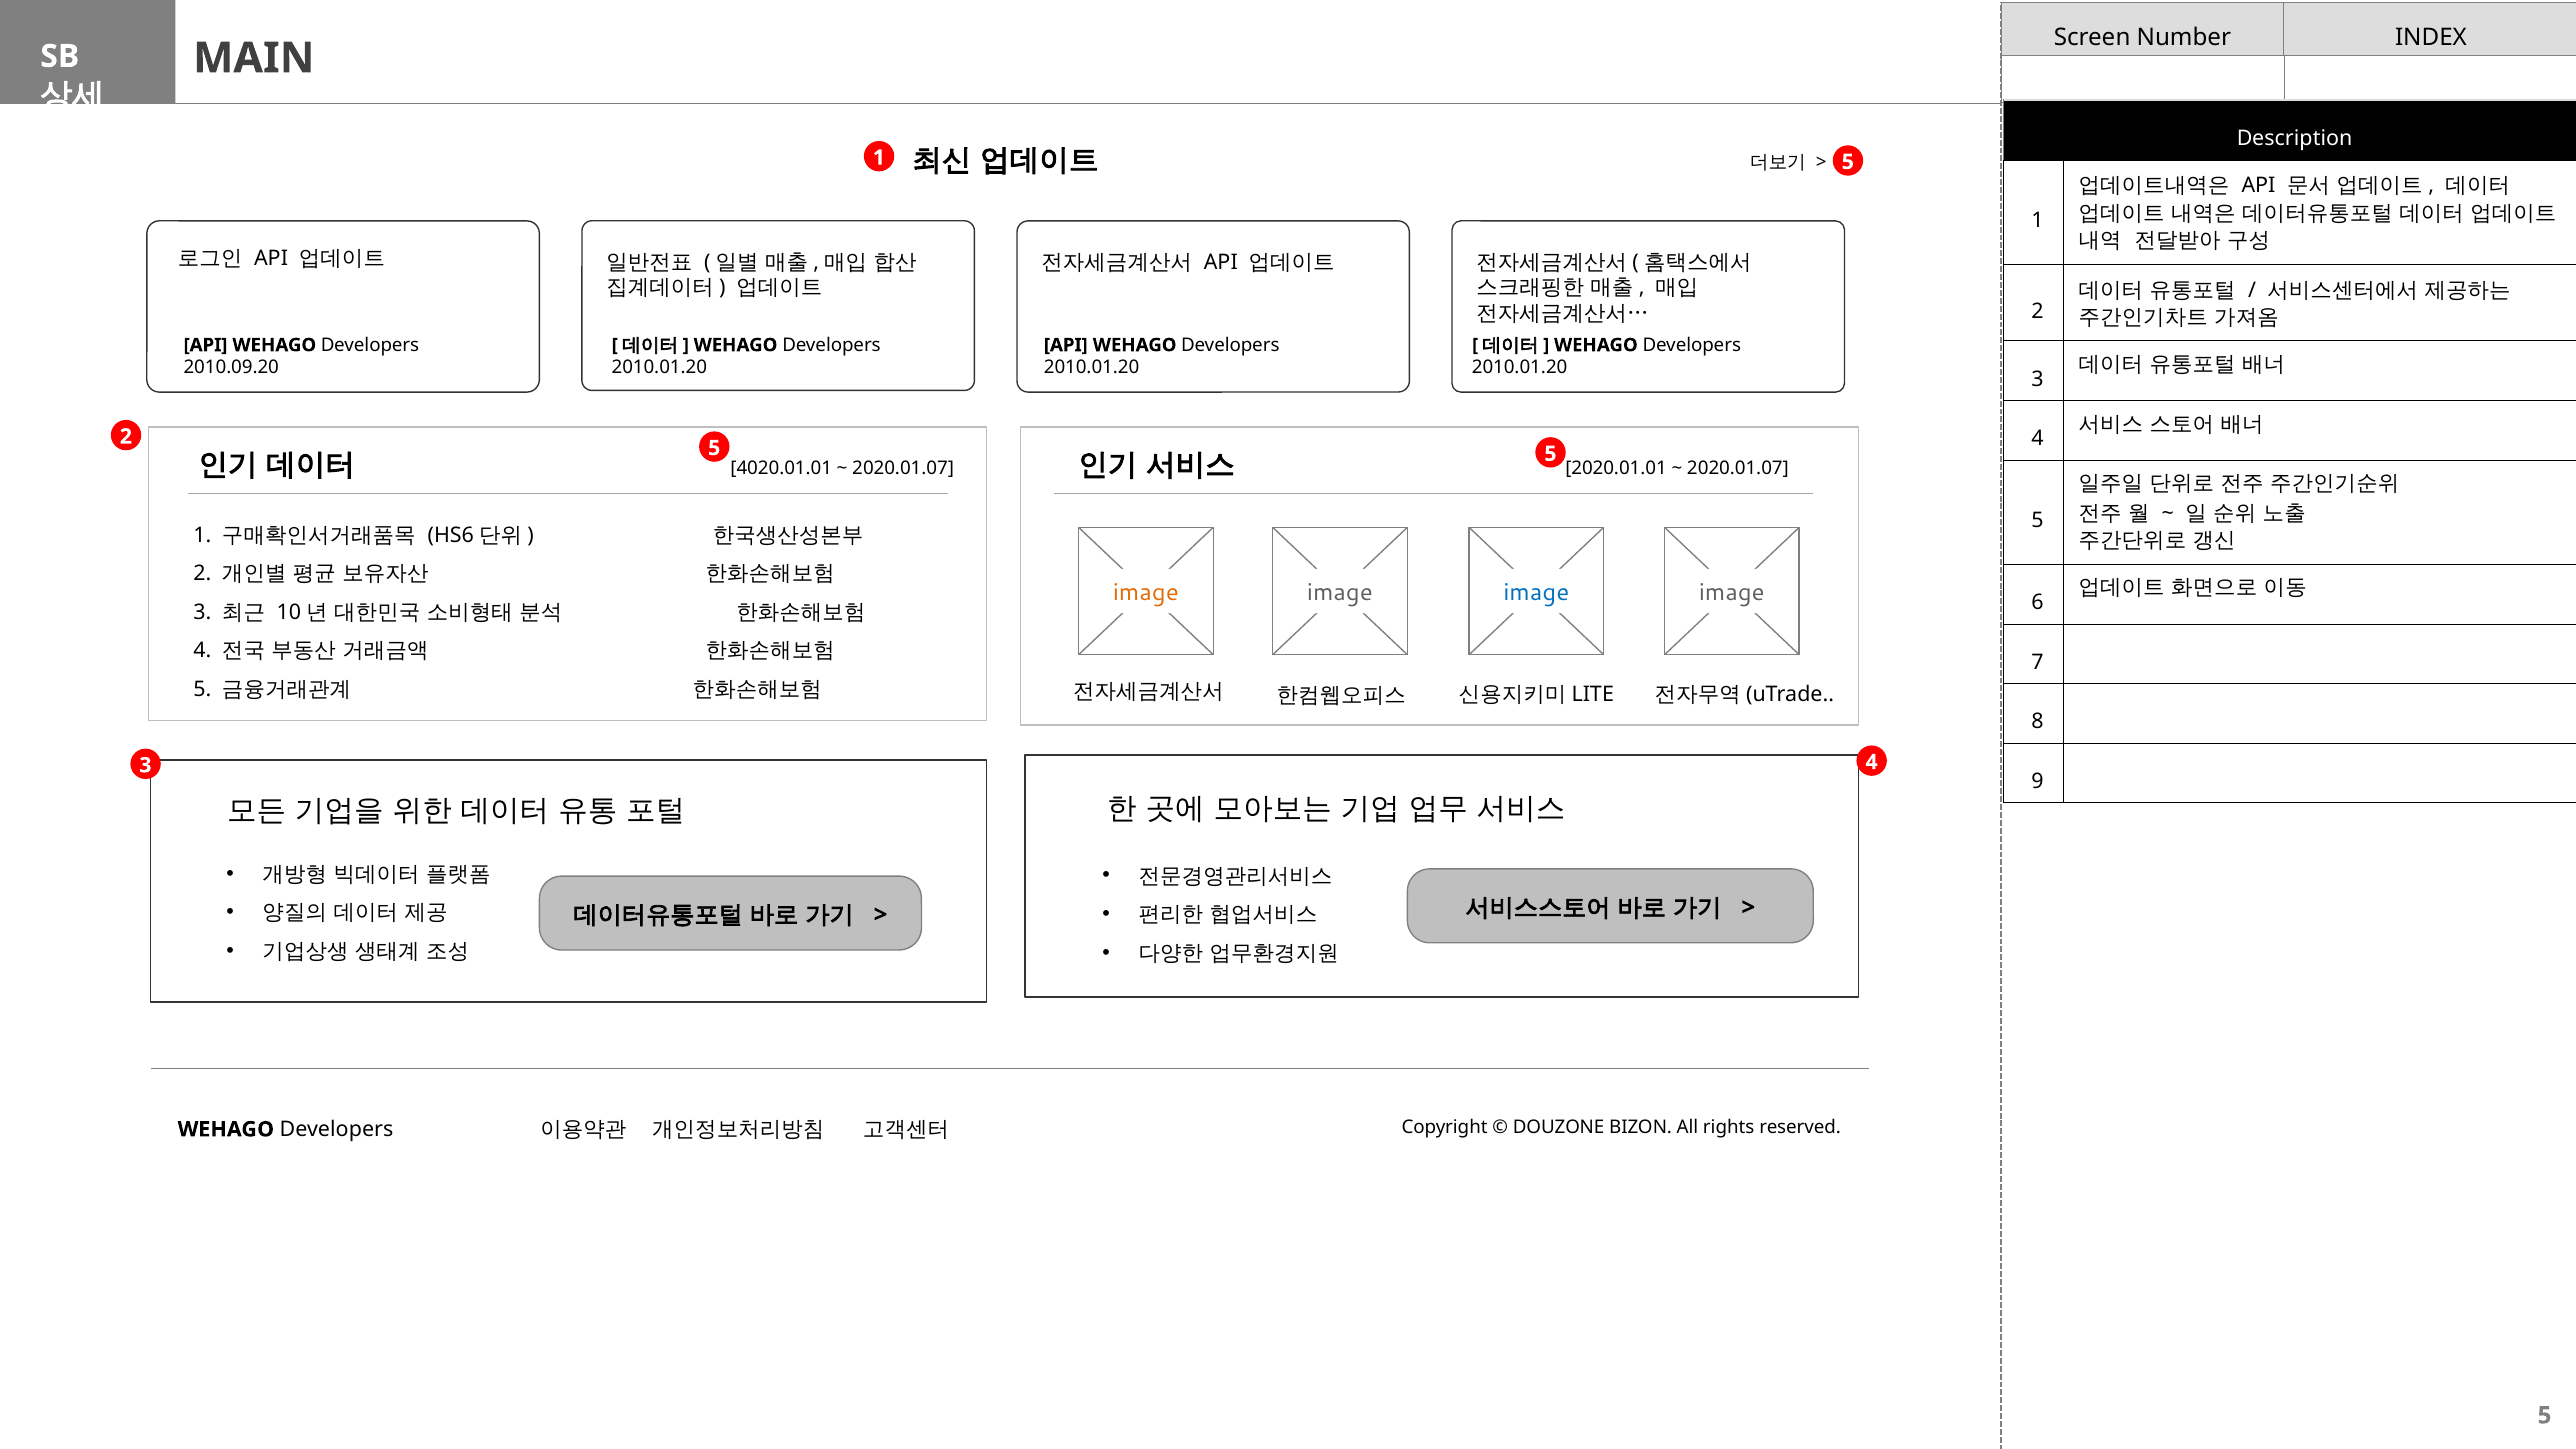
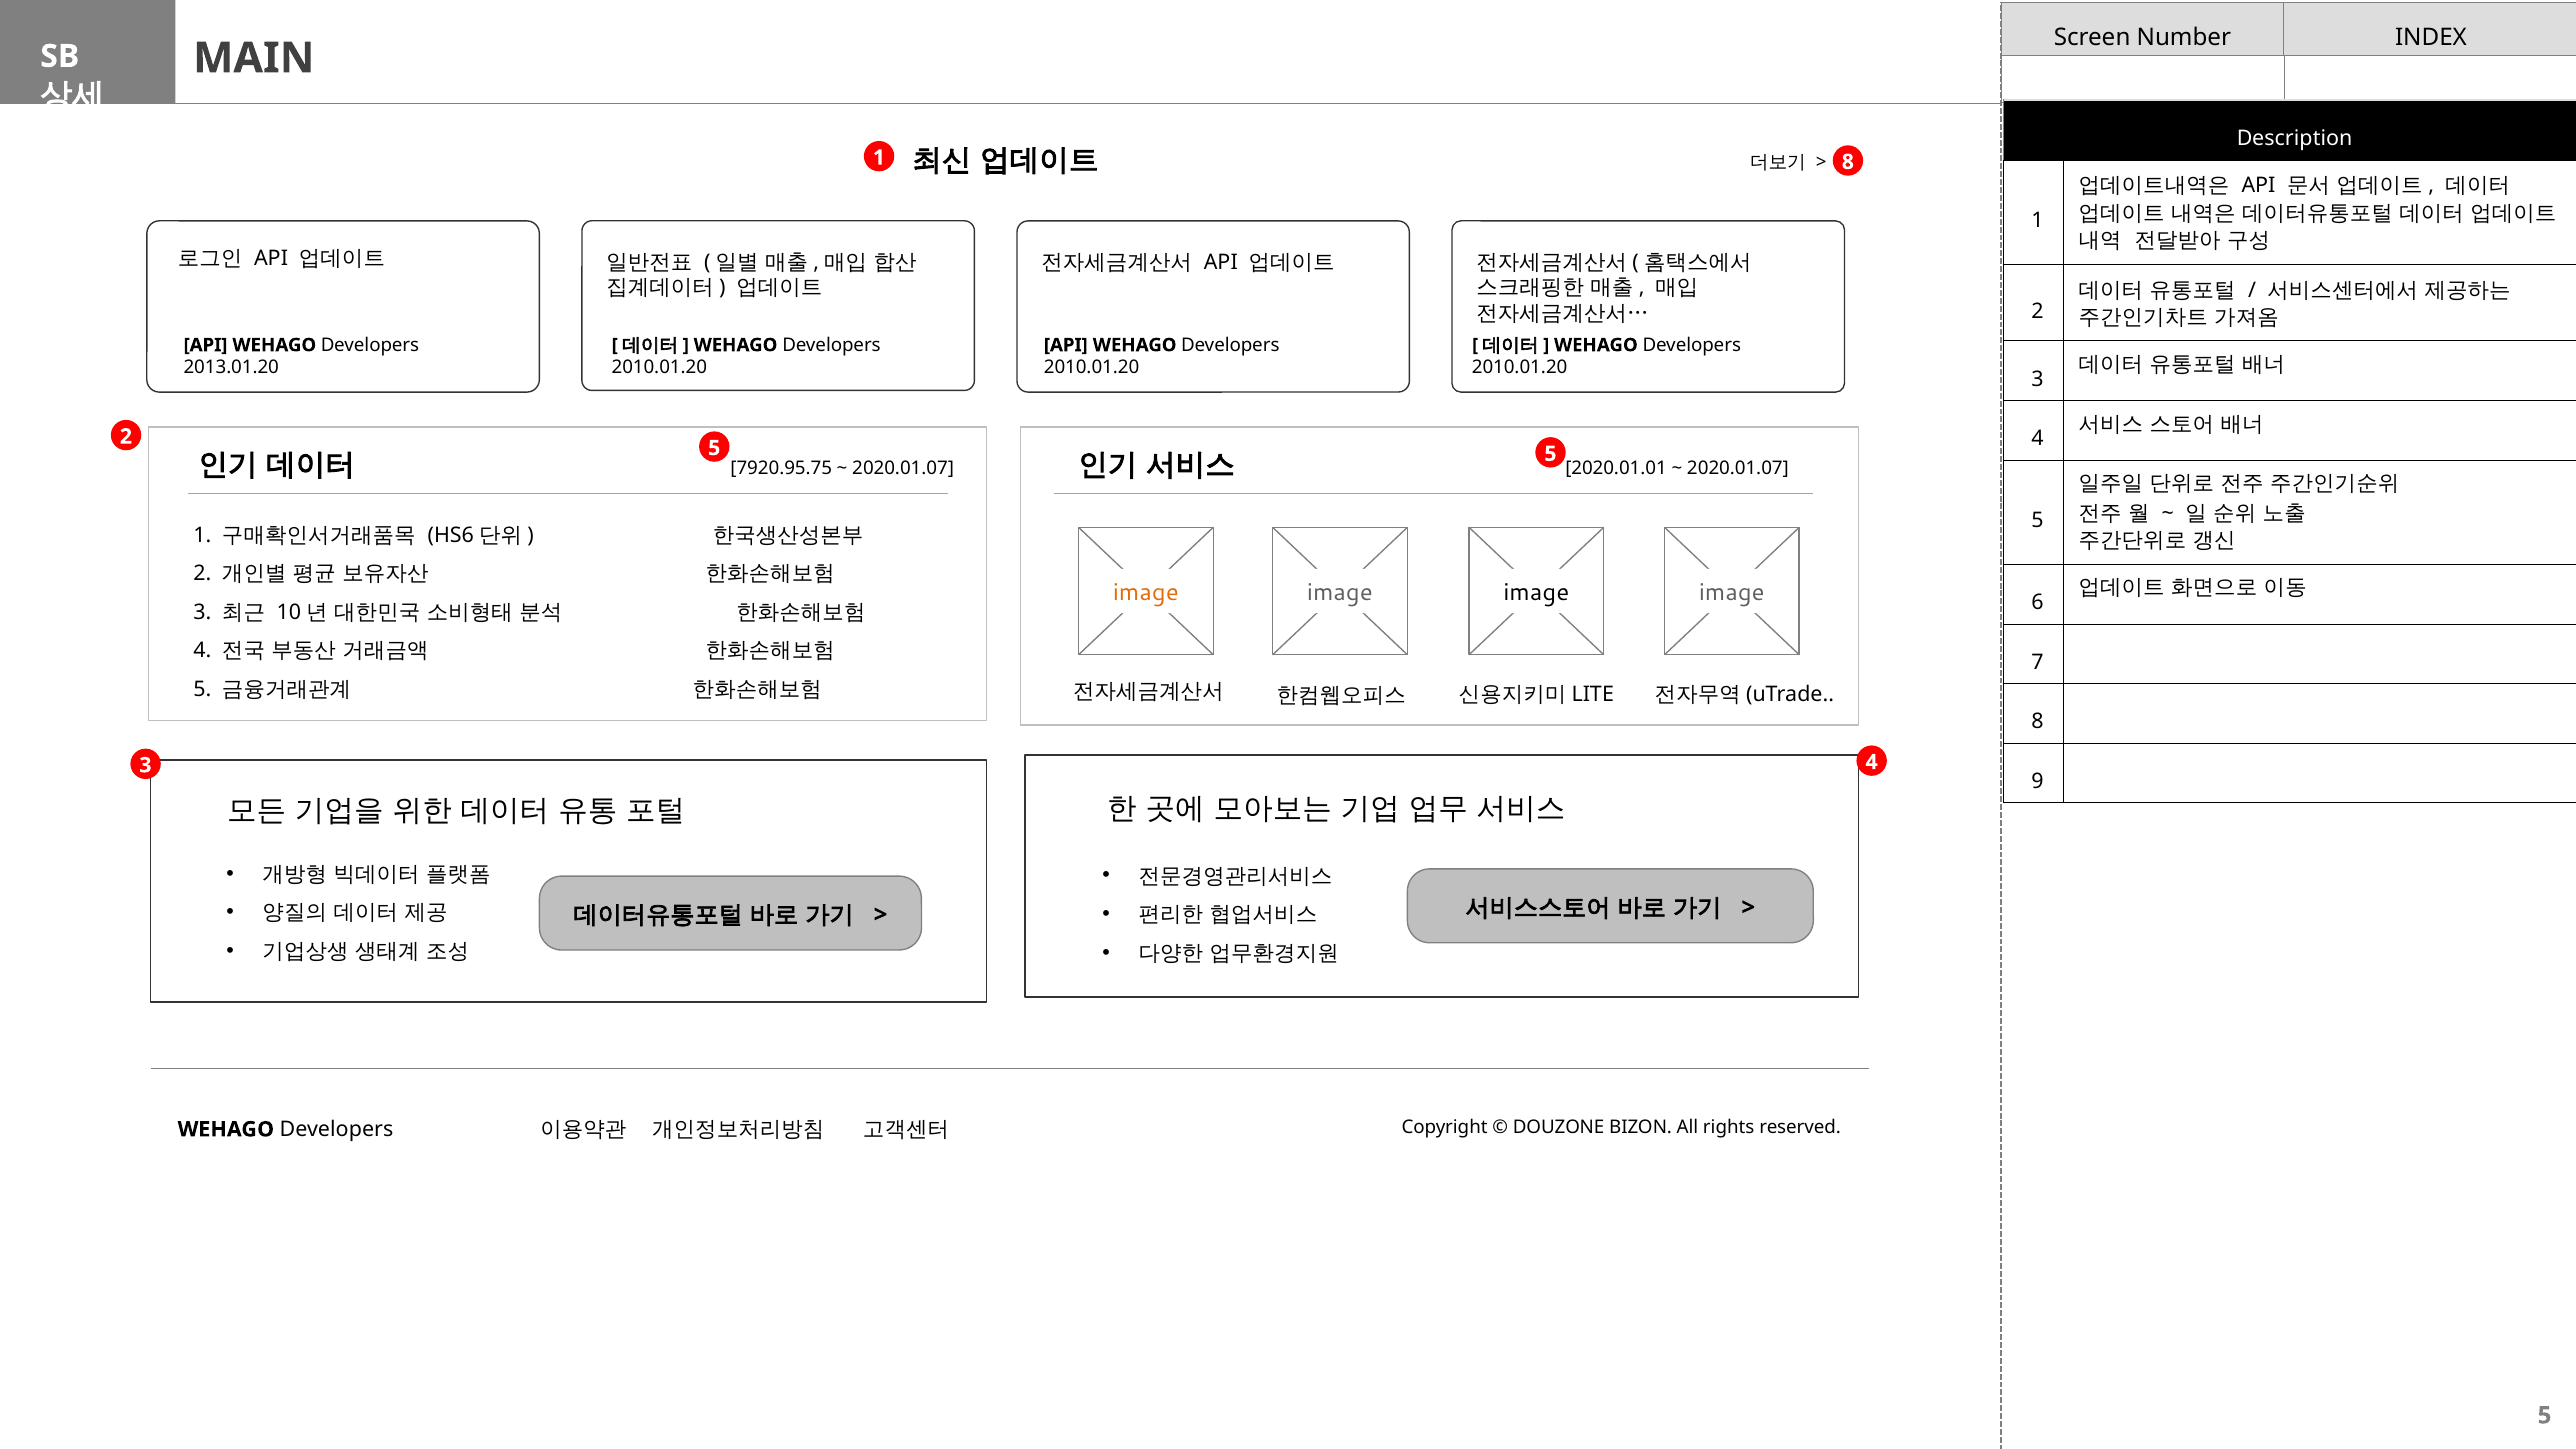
5: 5 -> 8 (1848, 162)
2010.09.20: 2010.09.20 -> 2013.01.20 (231, 368)
4020.01.01: 4020.01.01 -> 7920.95.75 (781, 468)
image colour: blue -> black (1536, 593)
